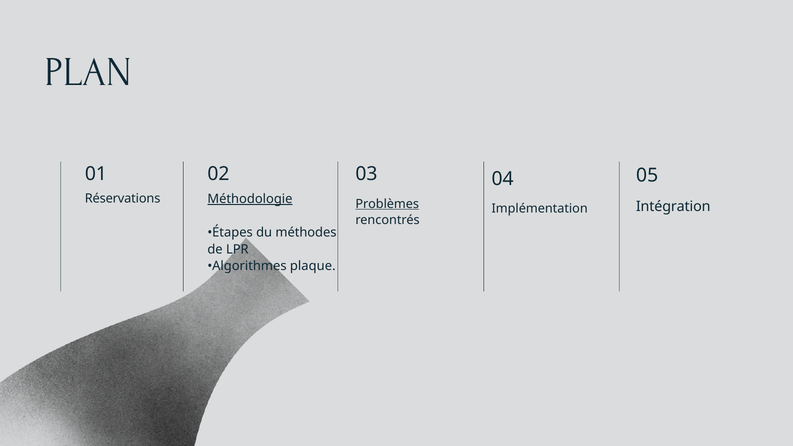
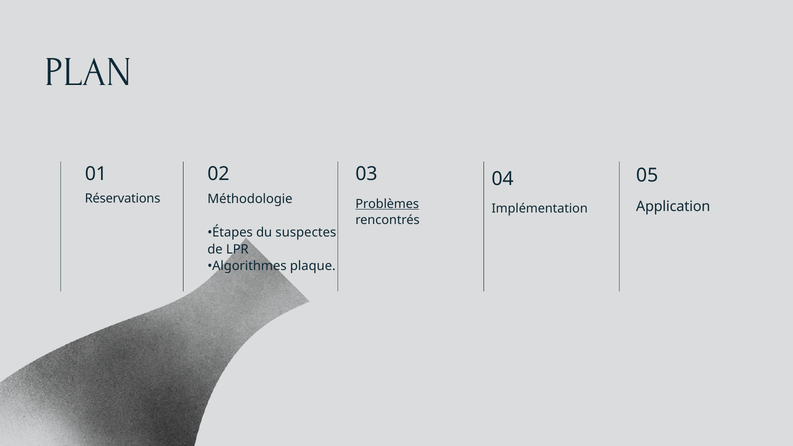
Méthodologie underline: present -> none (250, 199)
Intégration: Intégration -> Application (673, 206)
méthodes: méthodes -> suspectes (306, 233)
